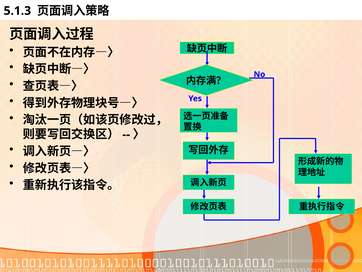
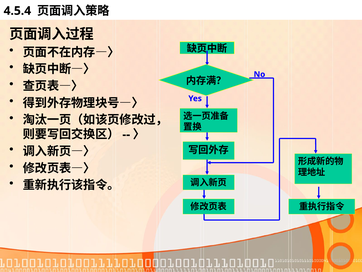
5.1.3: 5.1.3 -> 4.5.4 (17, 11)
